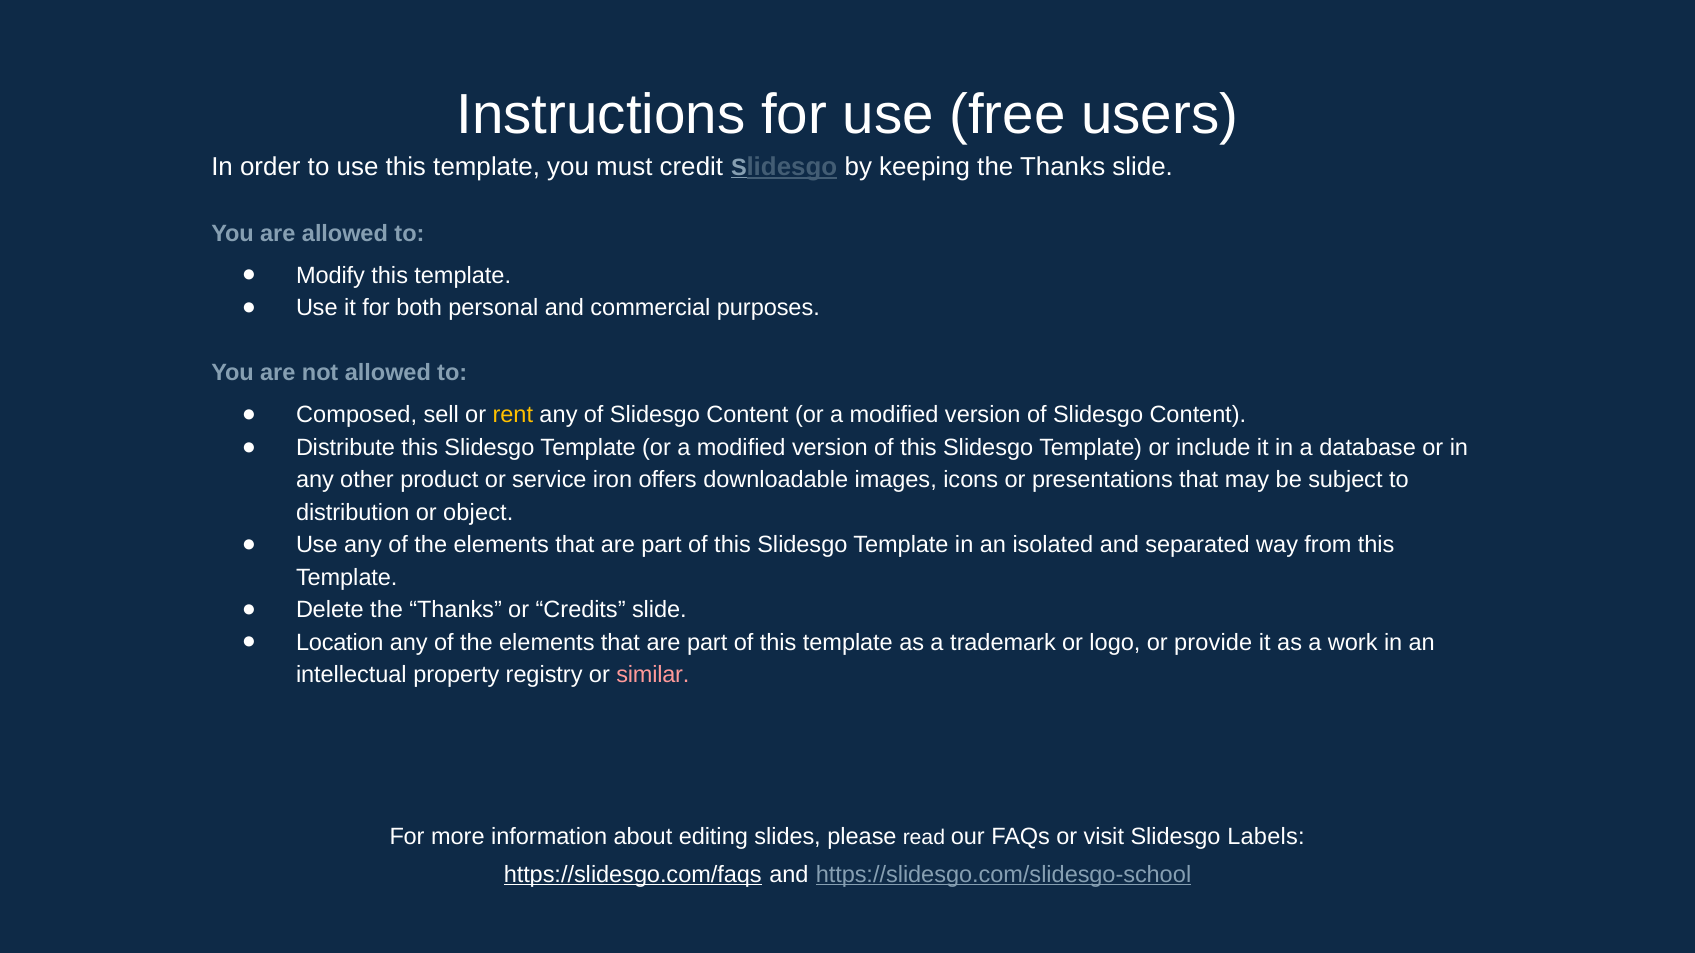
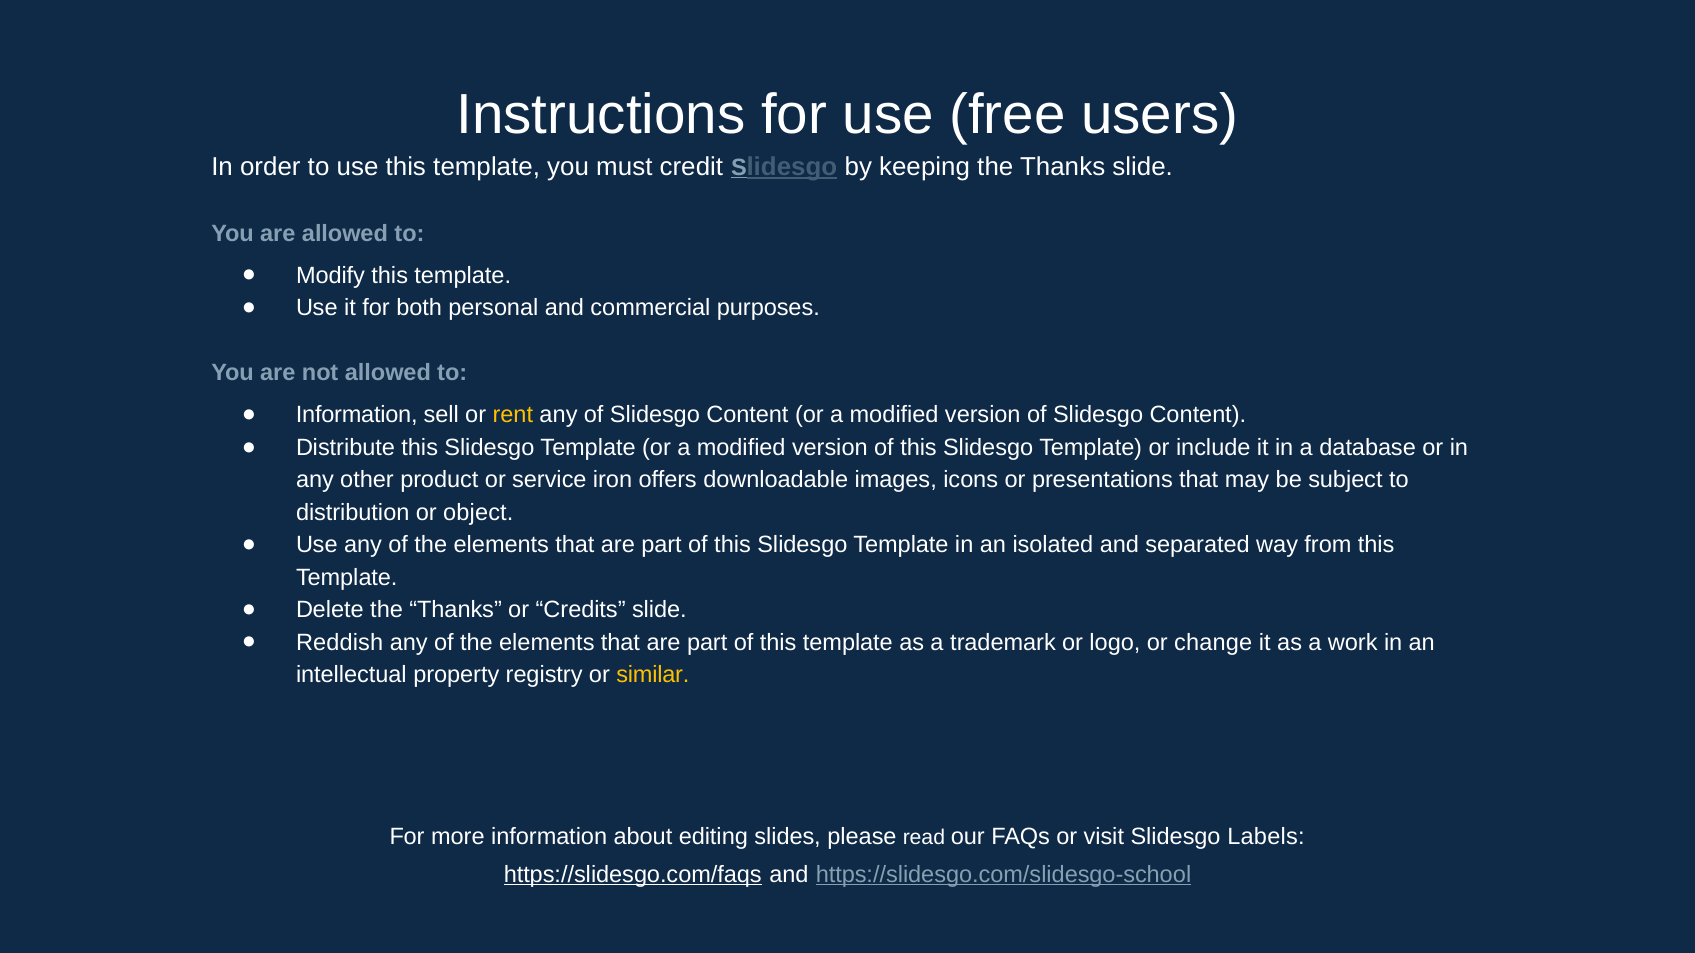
Composed: Composed -> Information (357, 415)
Location: Location -> Reddish (340, 643)
provide: provide -> change (1213, 643)
similar colour: pink -> yellow (653, 675)
